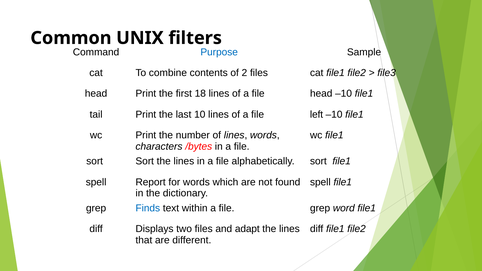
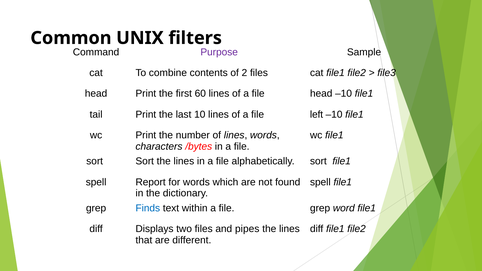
Purpose colour: blue -> purple (219, 52)
18: 18 -> 60 (200, 94)
adapt: adapt -> pipes (247, 229)
